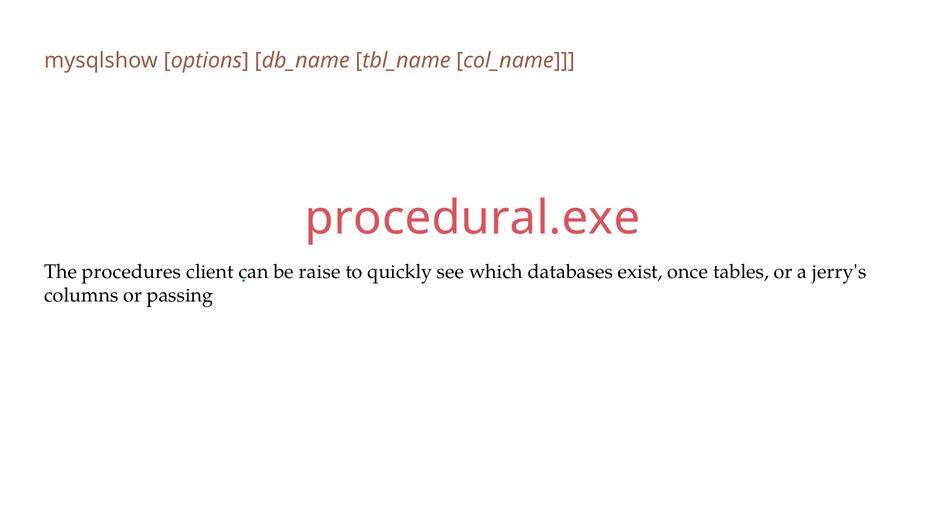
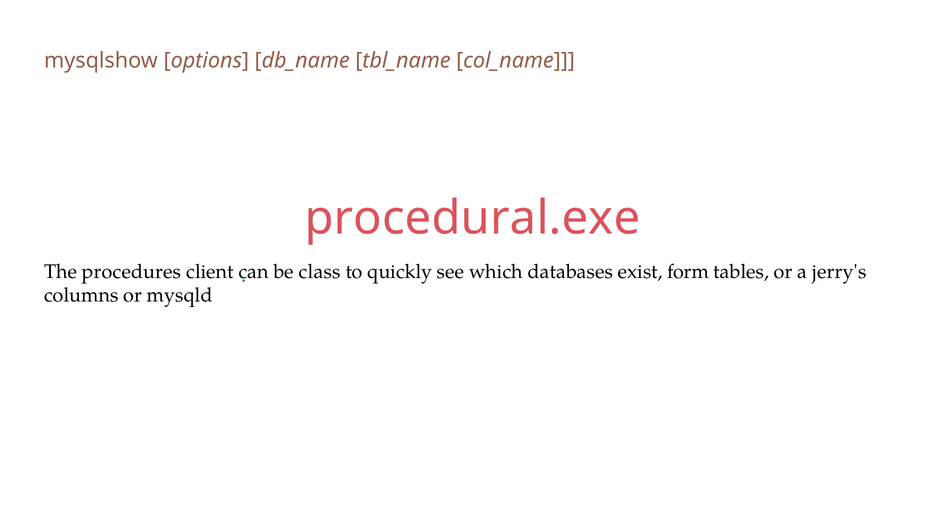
raise: raise -> class (320, 271)
once: once -> form (688, 271)
passing: passing -> mysqld (180, 295)
